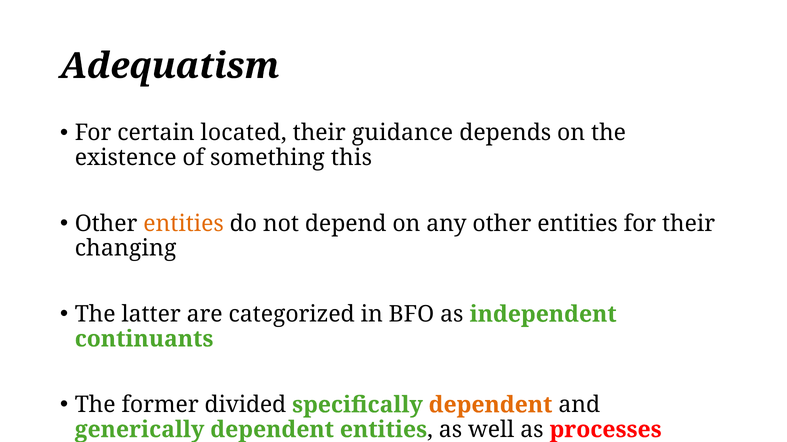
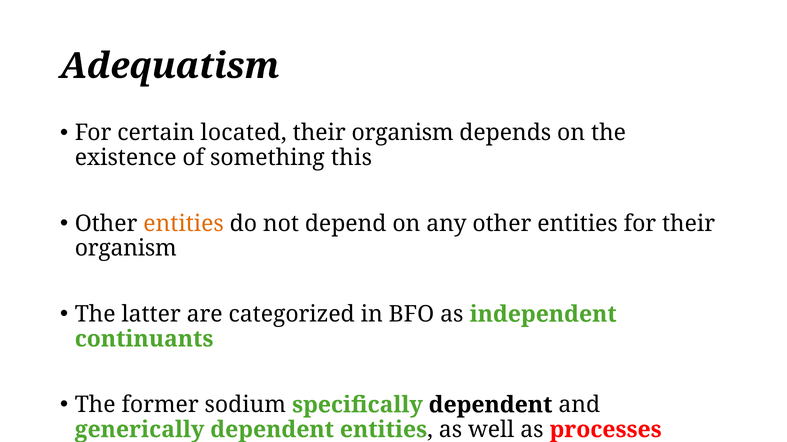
guidance: guidance -> organism (403, 133)
changing: changing -> organism (126, 249)
divided: divided -> sodium (245, 405)
dependent colour: orange -> black (491, 405)
